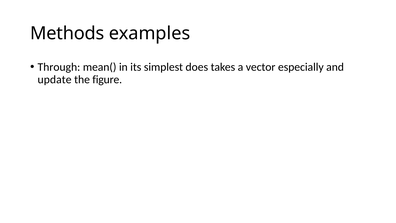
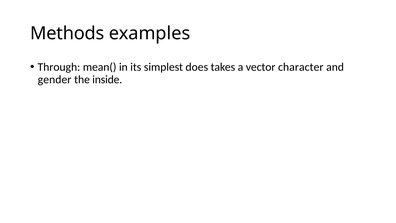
especially: especially -> character (301, 67)
update: update -> gender (55, 79)
figure: figure -> inside (107, 79)
